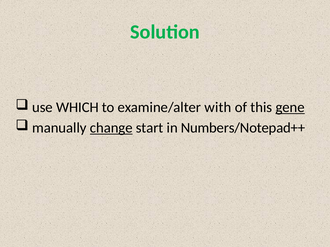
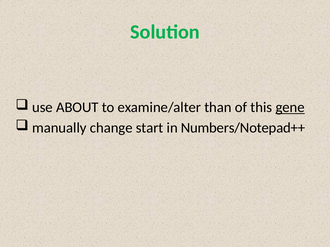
WHICH: WHICH -> ABOUT (77, 108)
with: with -> than (218, 108)
change underline: present -> none (111, 128)
